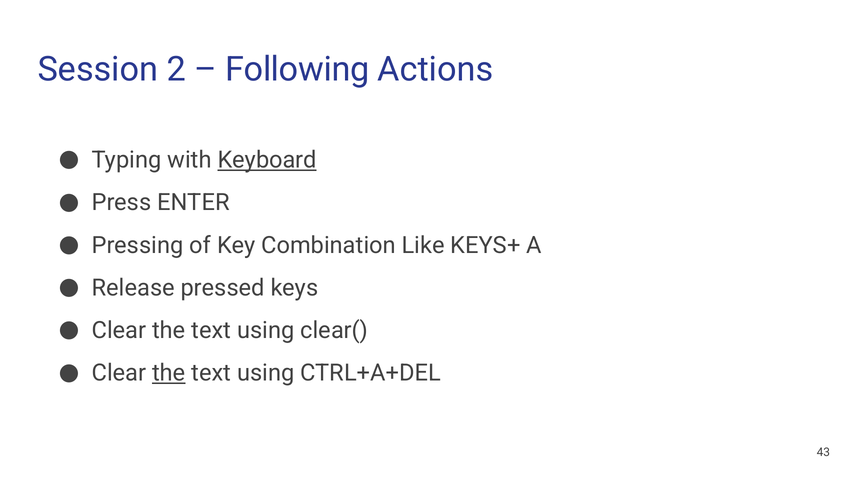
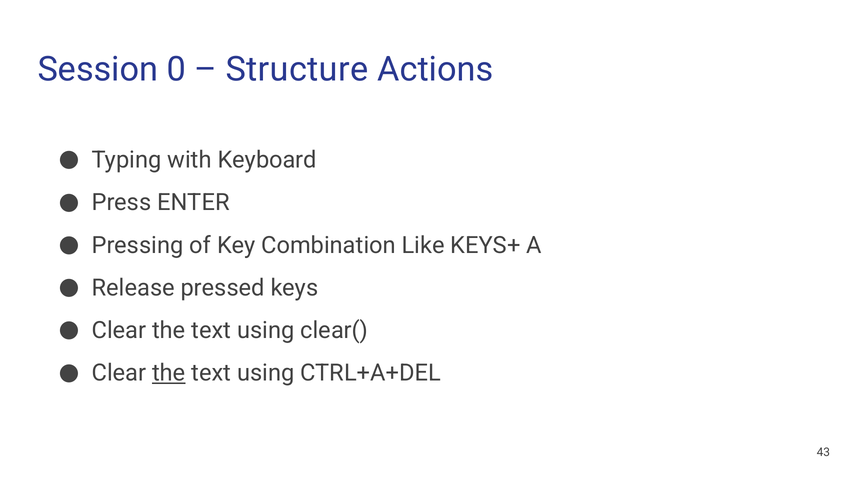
2: 2 -> 0 (176, 70)
Following: Following -> Structure (297, 70)
Keyboard underline: present -> none (267, 160)
